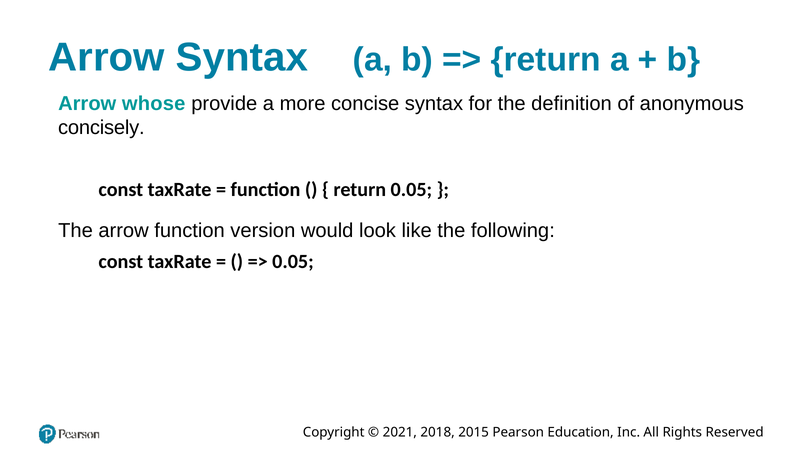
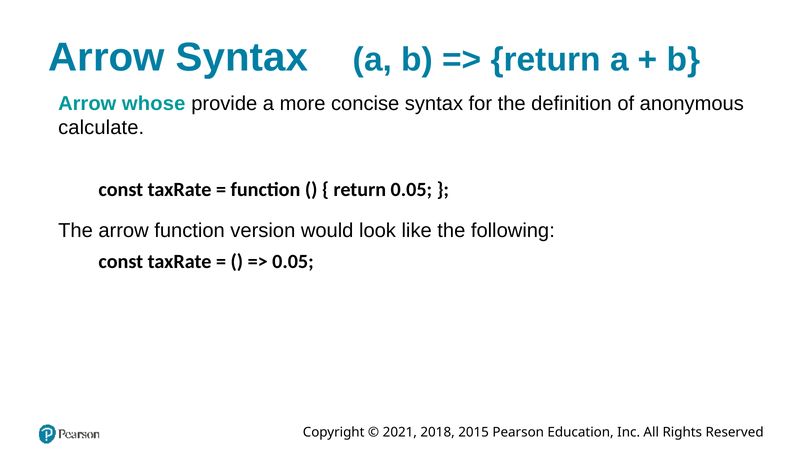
concisely: concisely -> calculate (101, 128)
